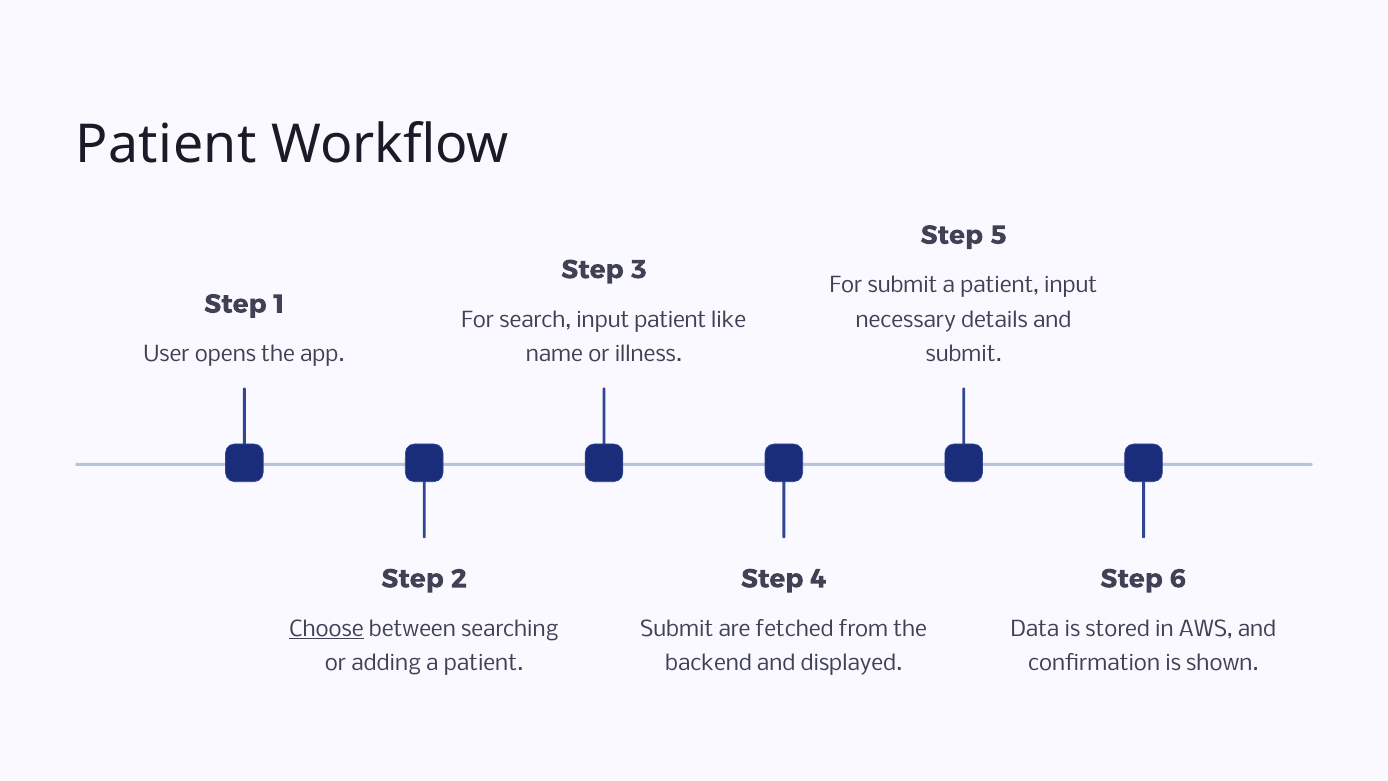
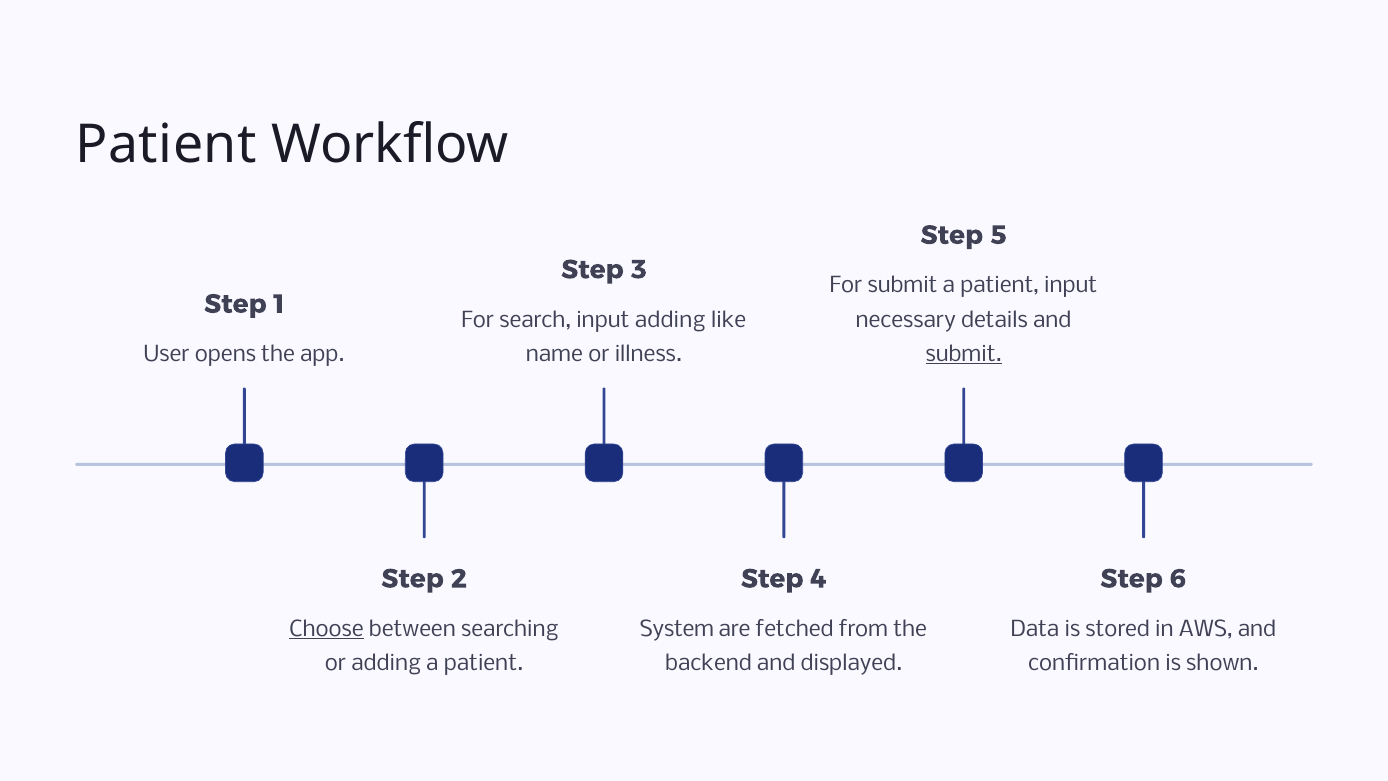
input patient: patient -> adding (670, 320)
submit underline: none -> present (964, 354)
Submit: Submit -> System (677, 629)
